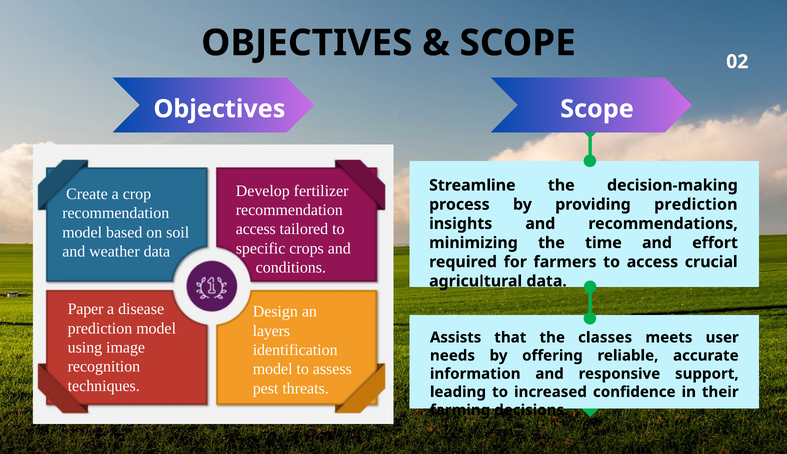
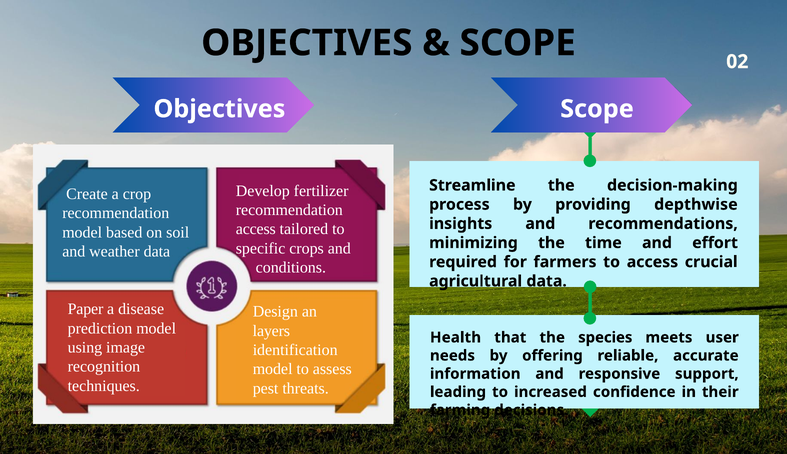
providing prediction: prediction -> depthwise (696, 204)
Assists: Assists -> Health (456, 337)
classes: classes -> species (605, 337)
